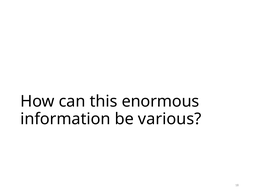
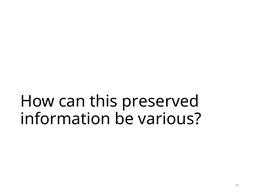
enormous: enormous -> preserved (160, 102)
